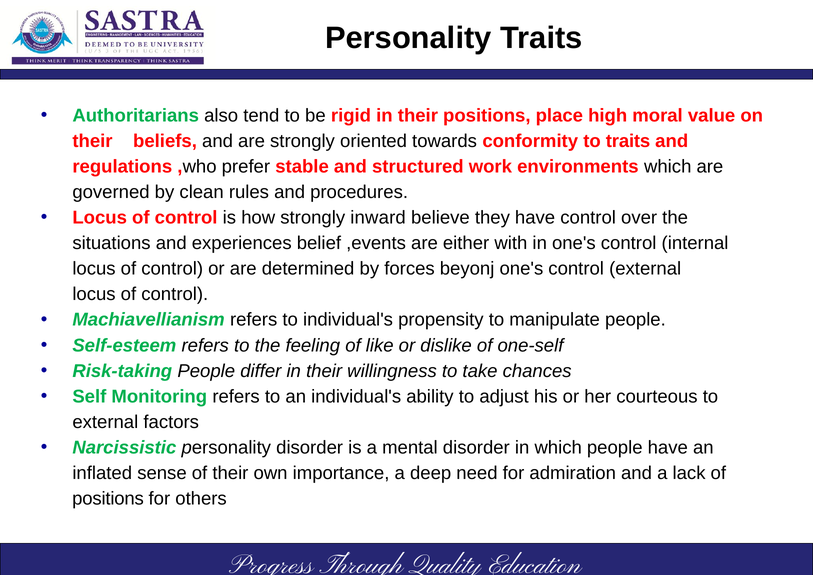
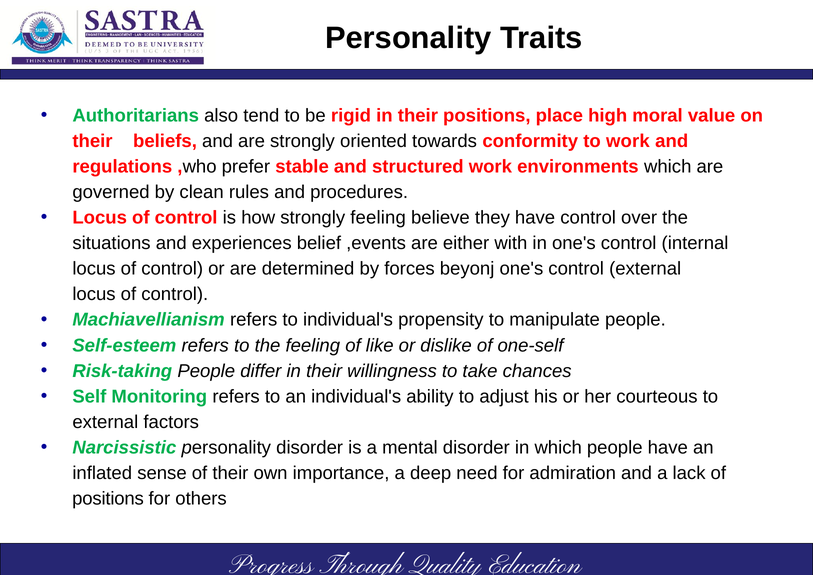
to traits: traits -> work (628, 141)
strongly inward: inward -> feeling (378, 218)
